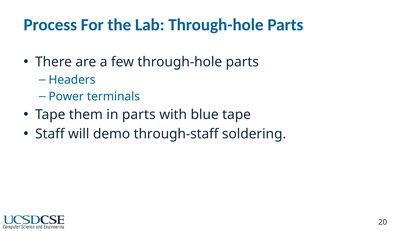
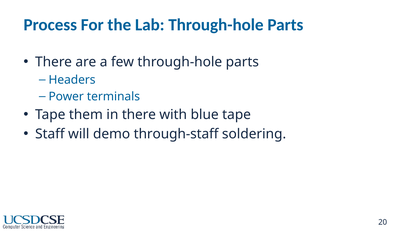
in parts: parts -> there (139, 115)
